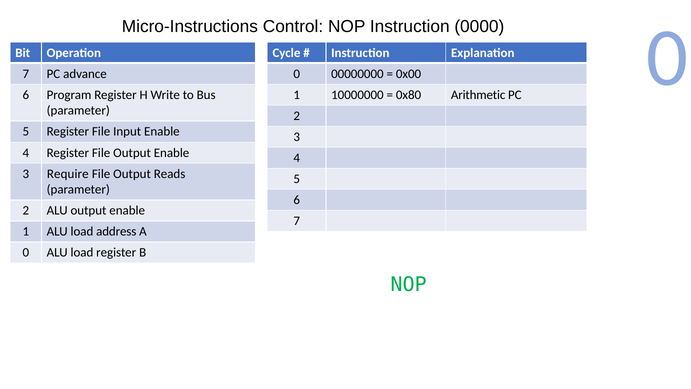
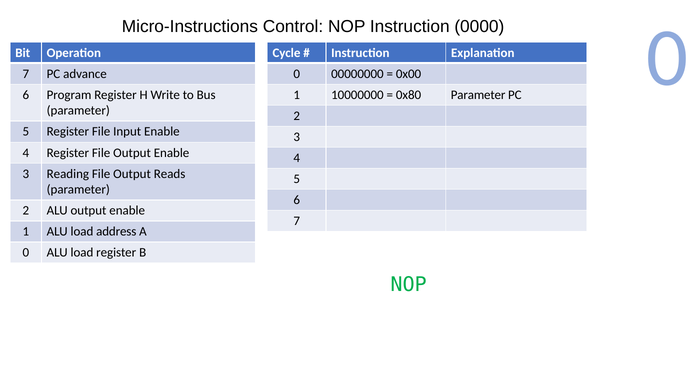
0x80 Arithmetic: Arithmetic -> Parameter (478, 95)
Require: Require -> Reading (68, 174)
